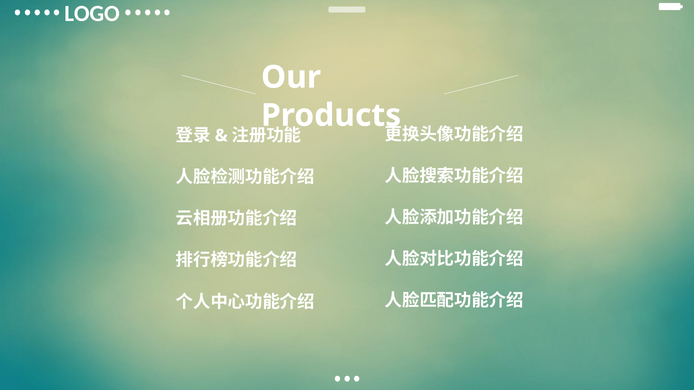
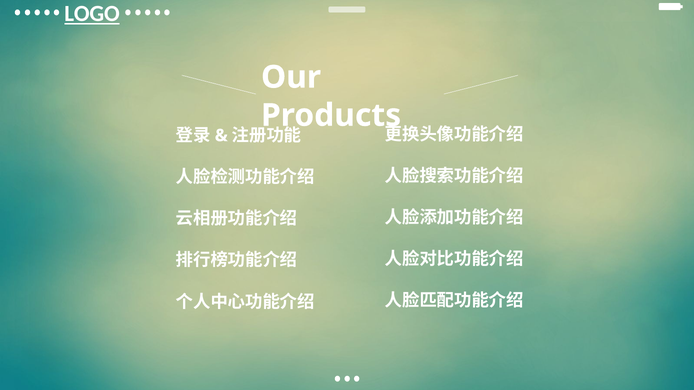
LOGO underline: none -> present (92, 14)
